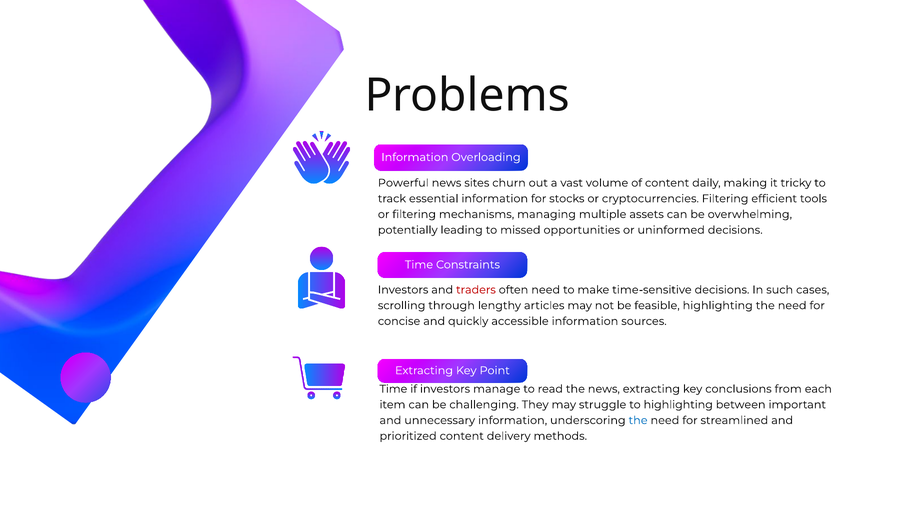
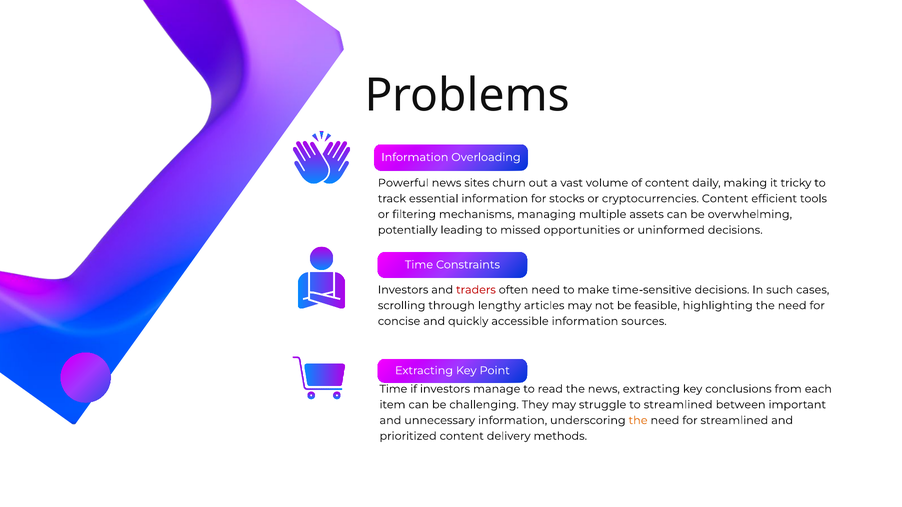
cryptocurrencies Filtering: Filtering -> Content (725, 199)
to highlighting: highlighting -> streamlined (678, 405)
the colour: blue -> orange (638, 421)
